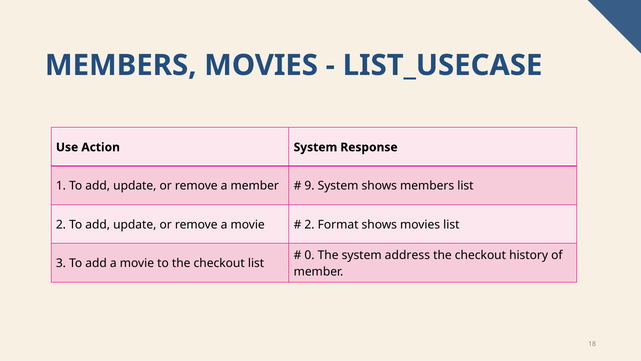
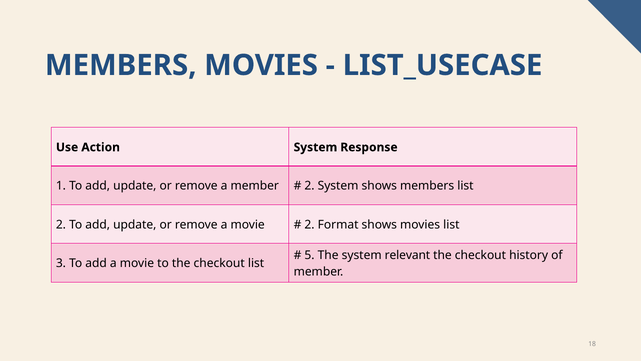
9: 9 -> 2 (310, 186)
0: 0 -> 5 (310, 255)
address: address -> relevant (407, 255)
